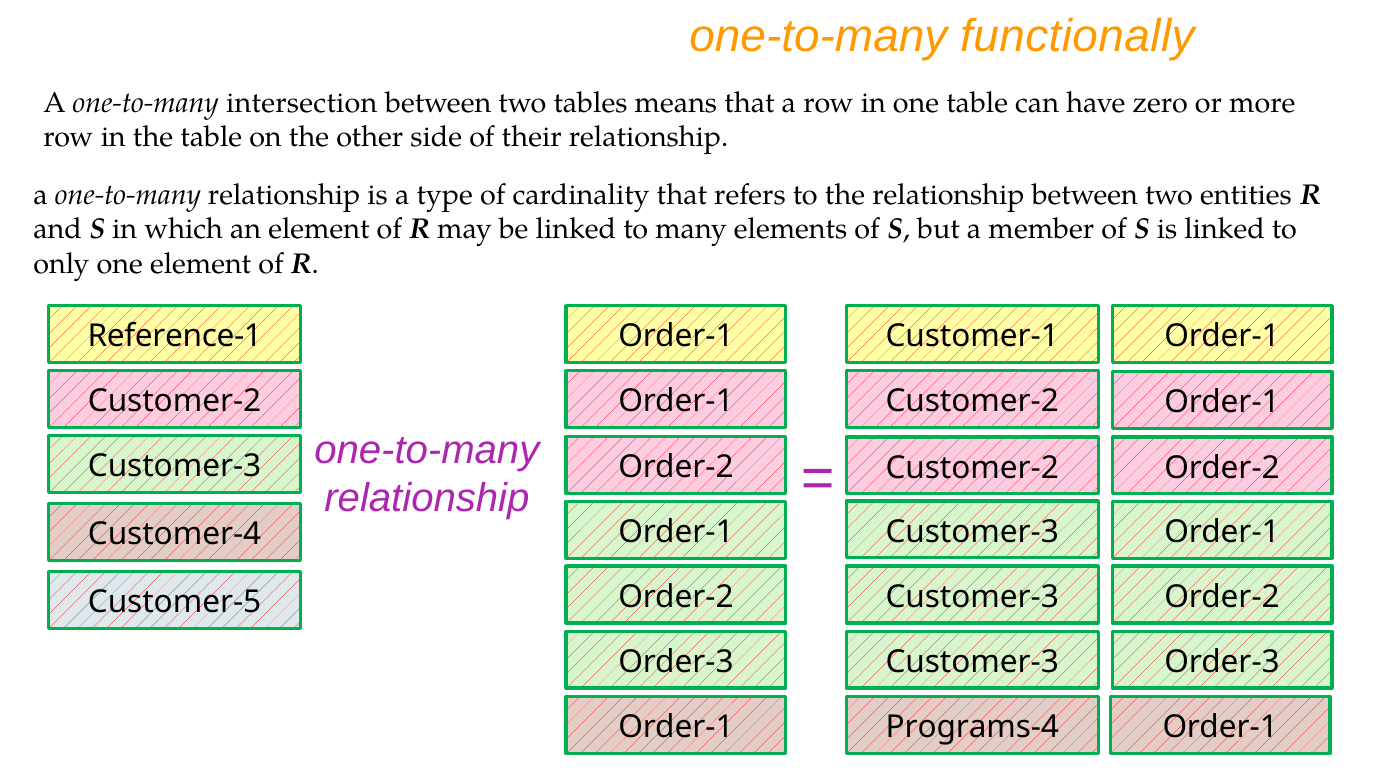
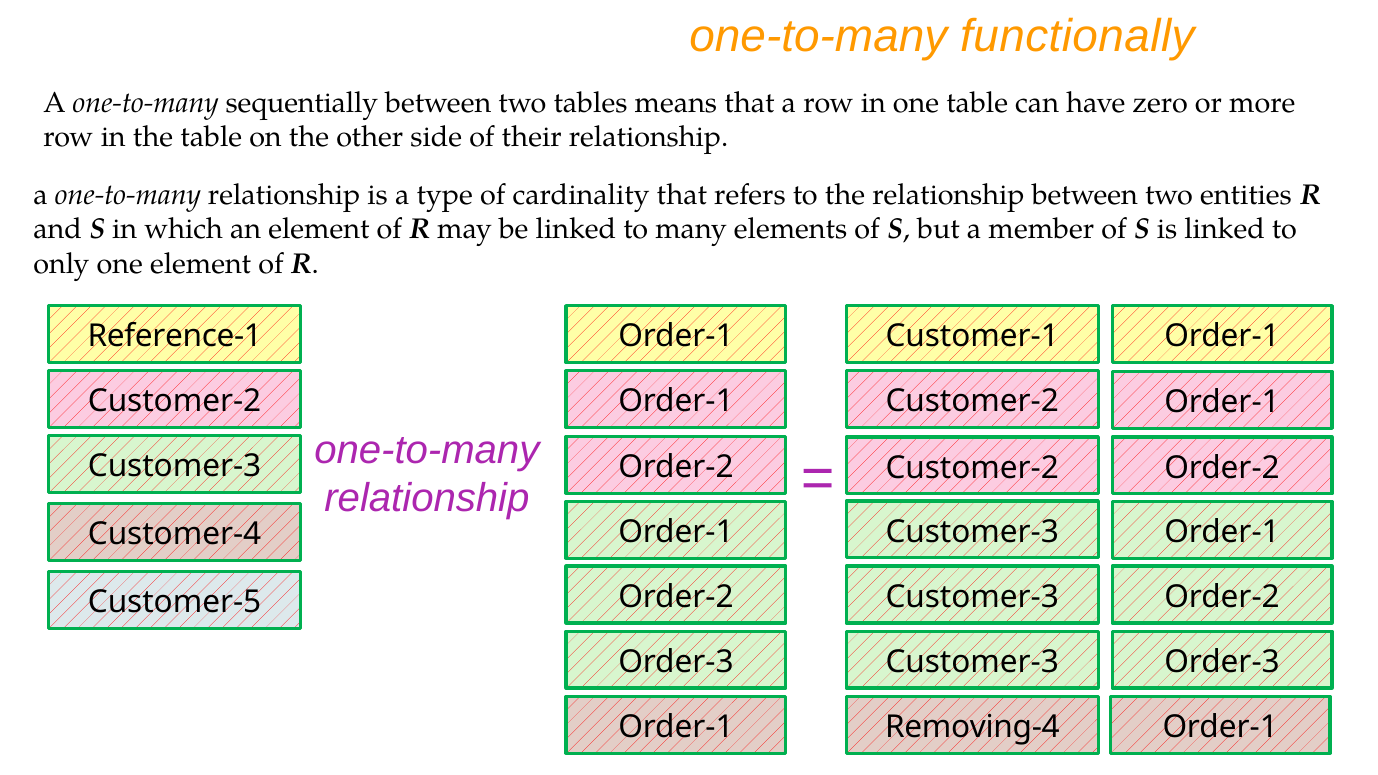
intersection: intersection -> sequentially (302, 103)
Programs-4: Programs-4 -> Removing-4 (972, 727)
